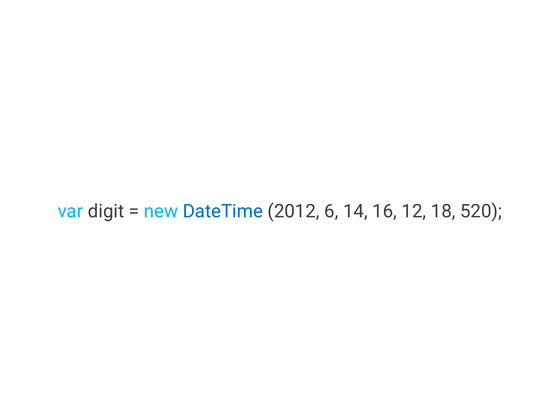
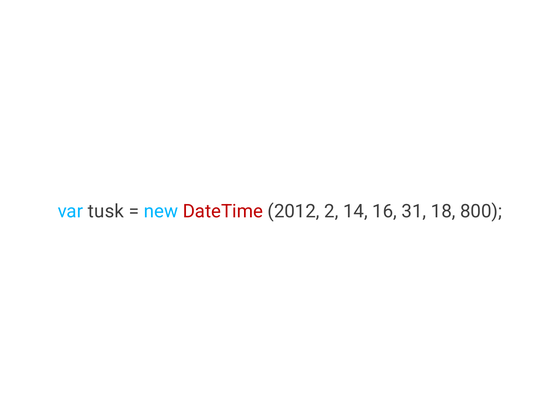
digit: digit -> tusk (106, 211)
DateTime colour: blue -> red (223, 211)
6: 6 -> 2 (331, 211)
12: 12 -> 31 (414, 211)
520: 520 -> 800 (481, 211)
